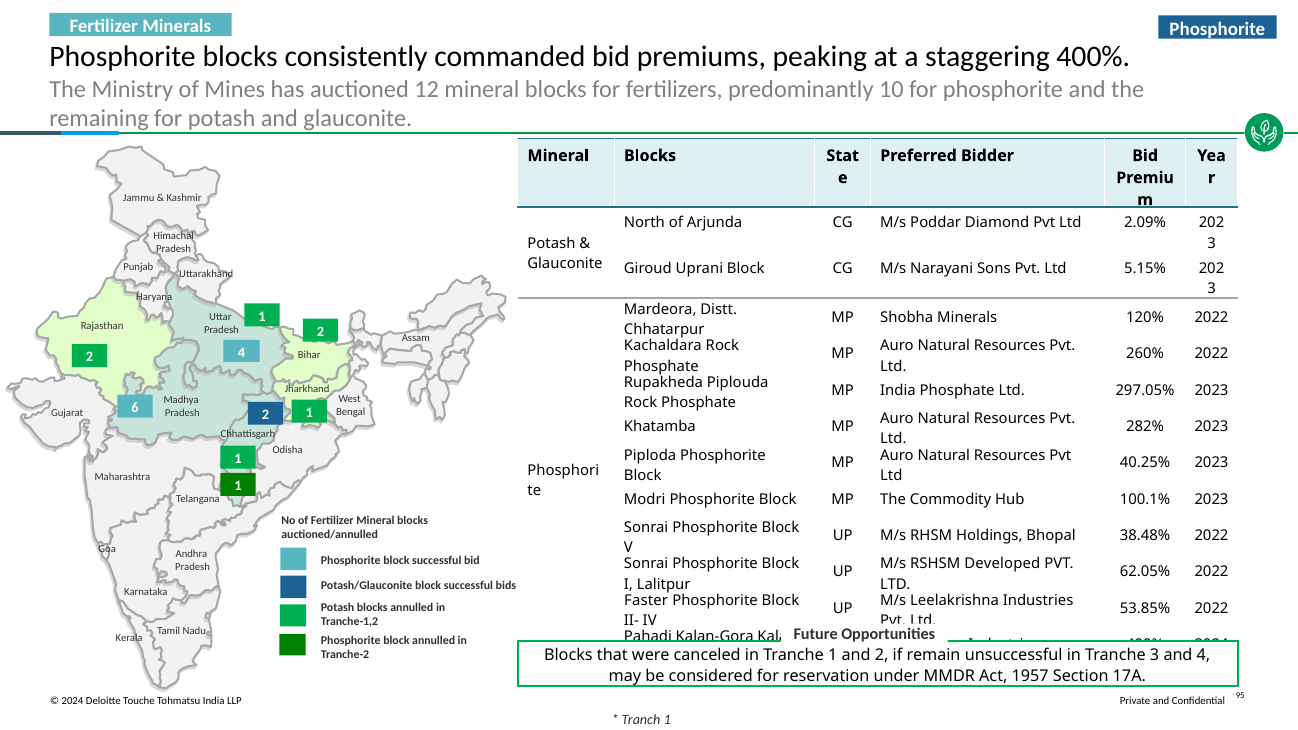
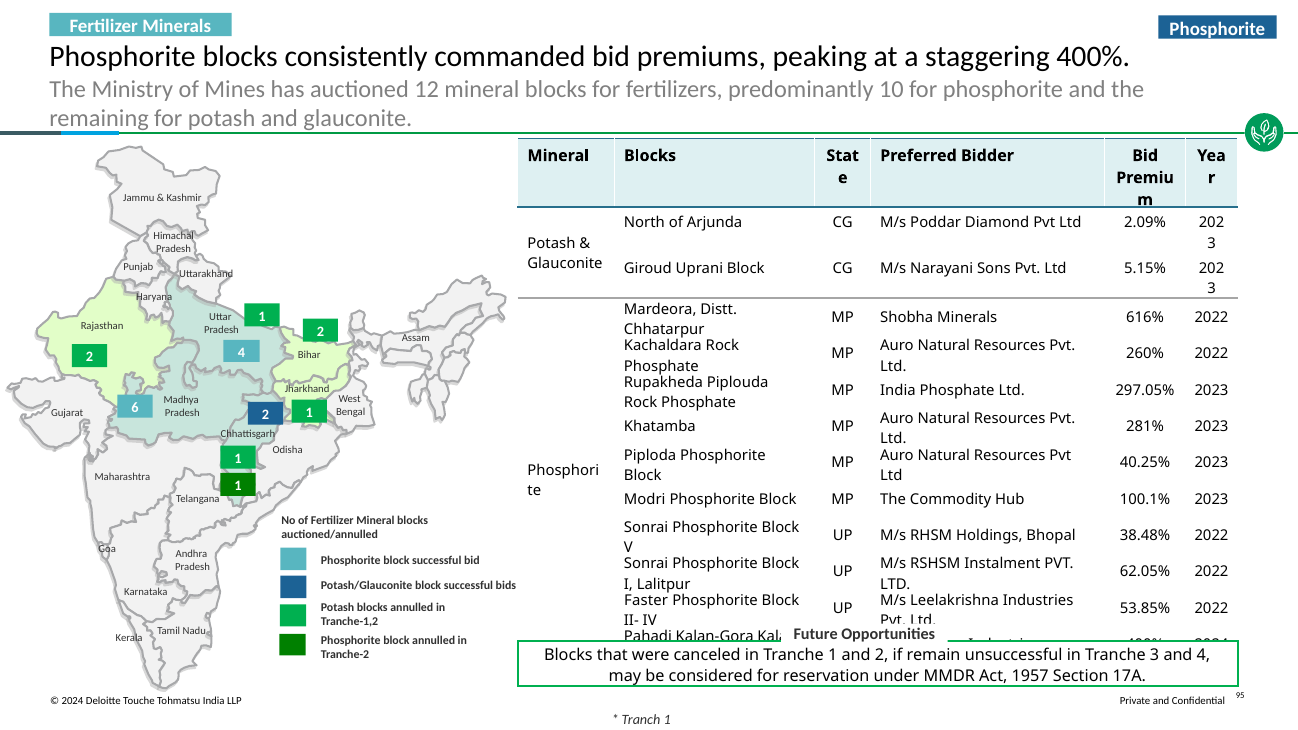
120%: 120% -> 616% (1145, 317)
282%: 282% -> 281% (1145, 427)
Developed: Developed -> Instalment (1002, 564)
